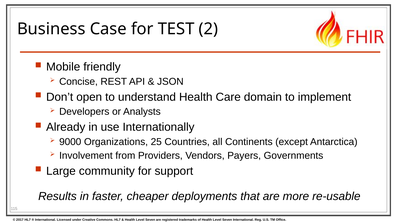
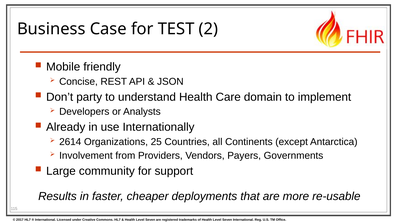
open: open -> party (89, 97)
9000: 9000 -> 2614 (70, 142)
